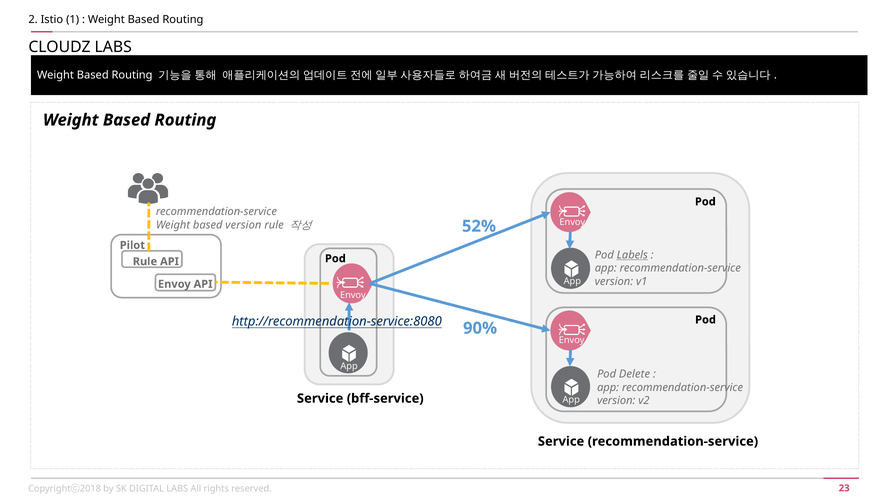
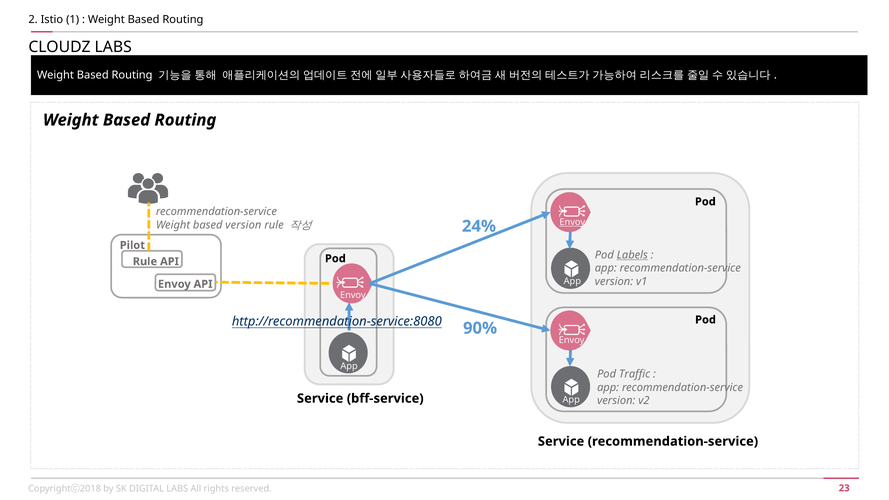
Envoy underline: none -> present (572, 222)
52%: 52% -> 24% (479, 226)
Delete: Delete -> Traffic (635, 374)
